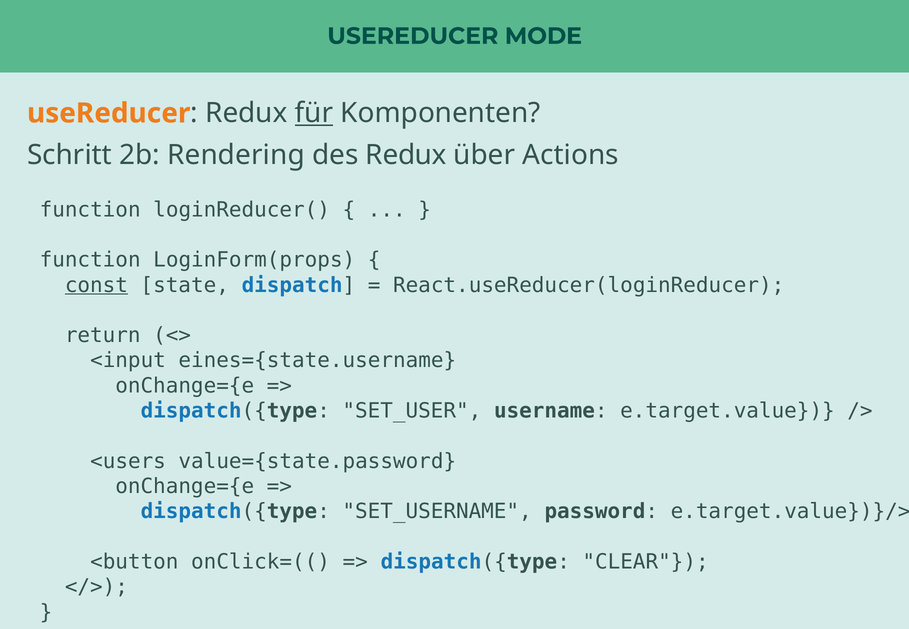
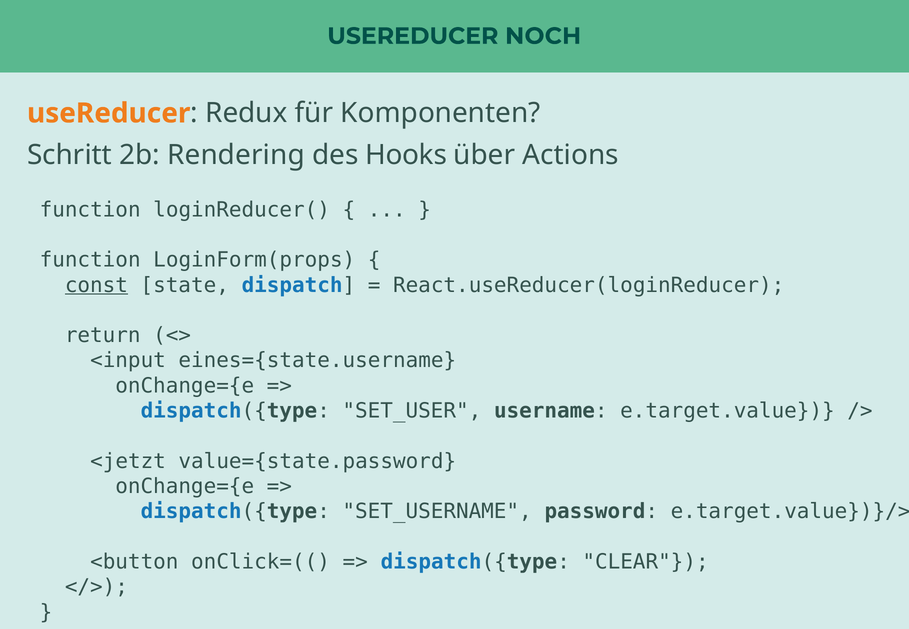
MODE: MODE -> NOCH (543, 36)
für underline: present -> none (314, 113)
des Redux: Redux -> Hooks (406, 155)
<users: <users -> <jetzt (128, 461)
